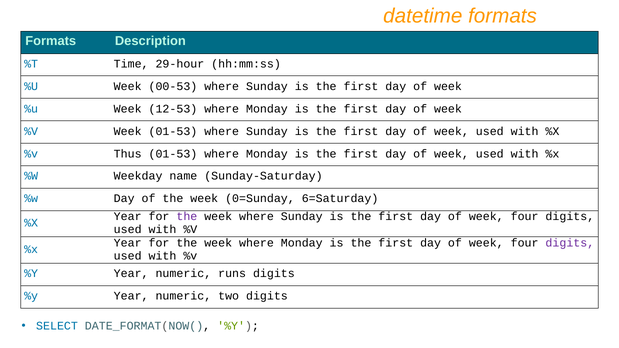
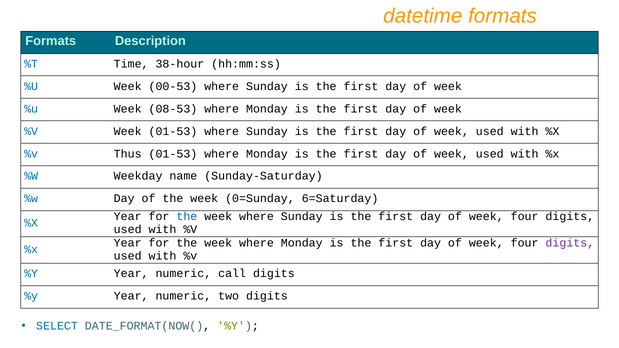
29-hour: 29-hour -> 38-hour (180, 64)
12-53: 12-53 -> 08-53 (173, 109)
the colour: purple -> blue (187, 216)
runs: runs -> call (232, 274)
